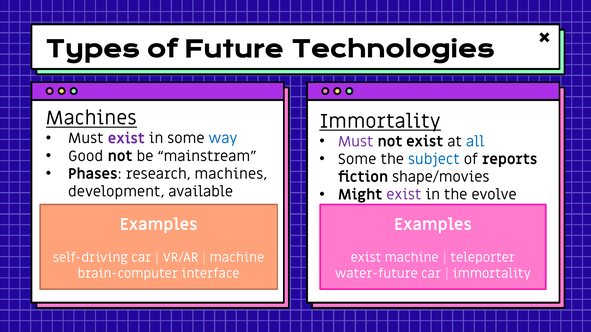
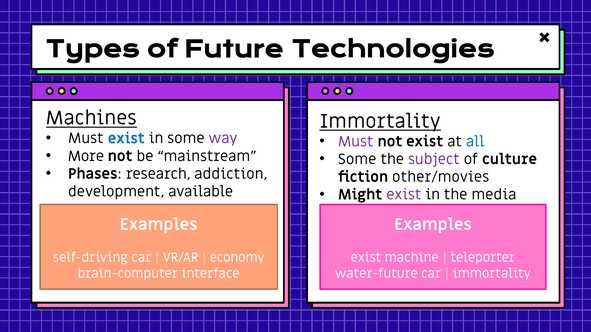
exist colour: purple -> blue (126, 139)
way colour: blue -> purple (223, 139)
Good: Good -> More (86, 156)
subject colour: blue -> purple (434, 159)
reports: reports -> culture (510, 159)
research machines: machines -> addiction (231, 174)
shape/movies: shape/movies -> other/movies (441, 177)
evolve: evolve -> media (494, 195)
machine: machine -> economy (237, 258)
